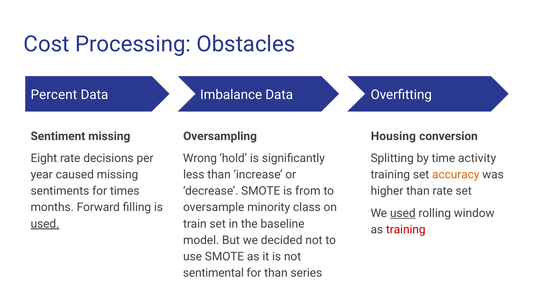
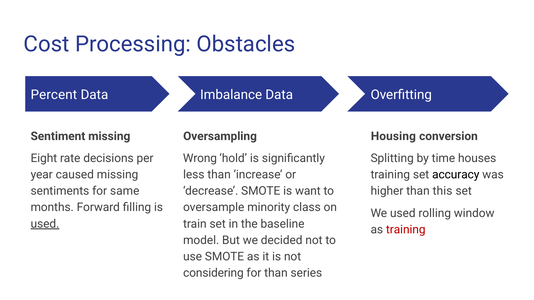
activity: activity -> houses (477, 159)
accuracy colour: orange -> black (456, 175)
times: times -> same (125, 191)
from: from -> want (308, 191)
than rate: rate -> this (443, 191)
used underline: present -> none (403, 214)
sentimental: sentimental -> considering (213, 273)
